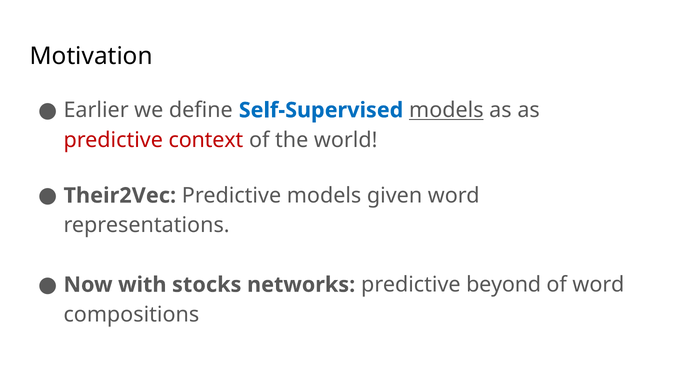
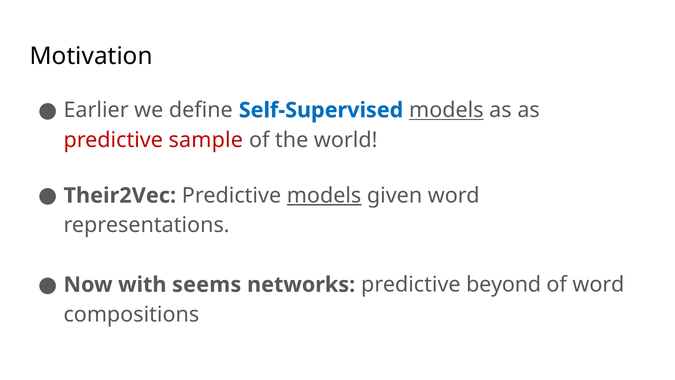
context: context -> sample (206, 140)
models underline: none -> present (324, 195)
stocks: stocks -> seems (207, 285)
